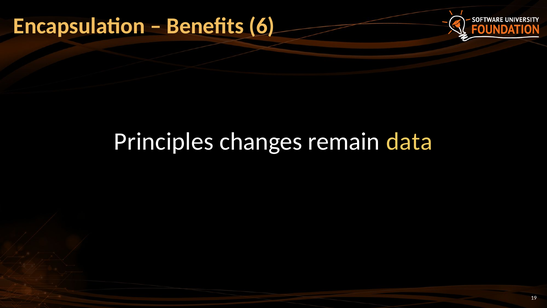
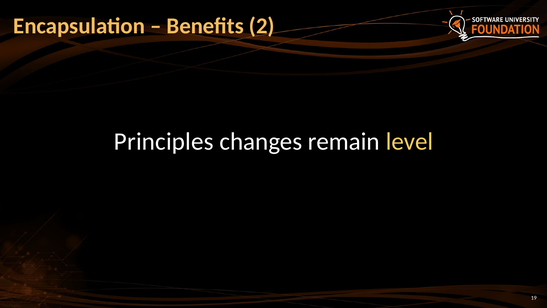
6: 6 -> 2 (262, 26)
data: data -> level (410, 142)
